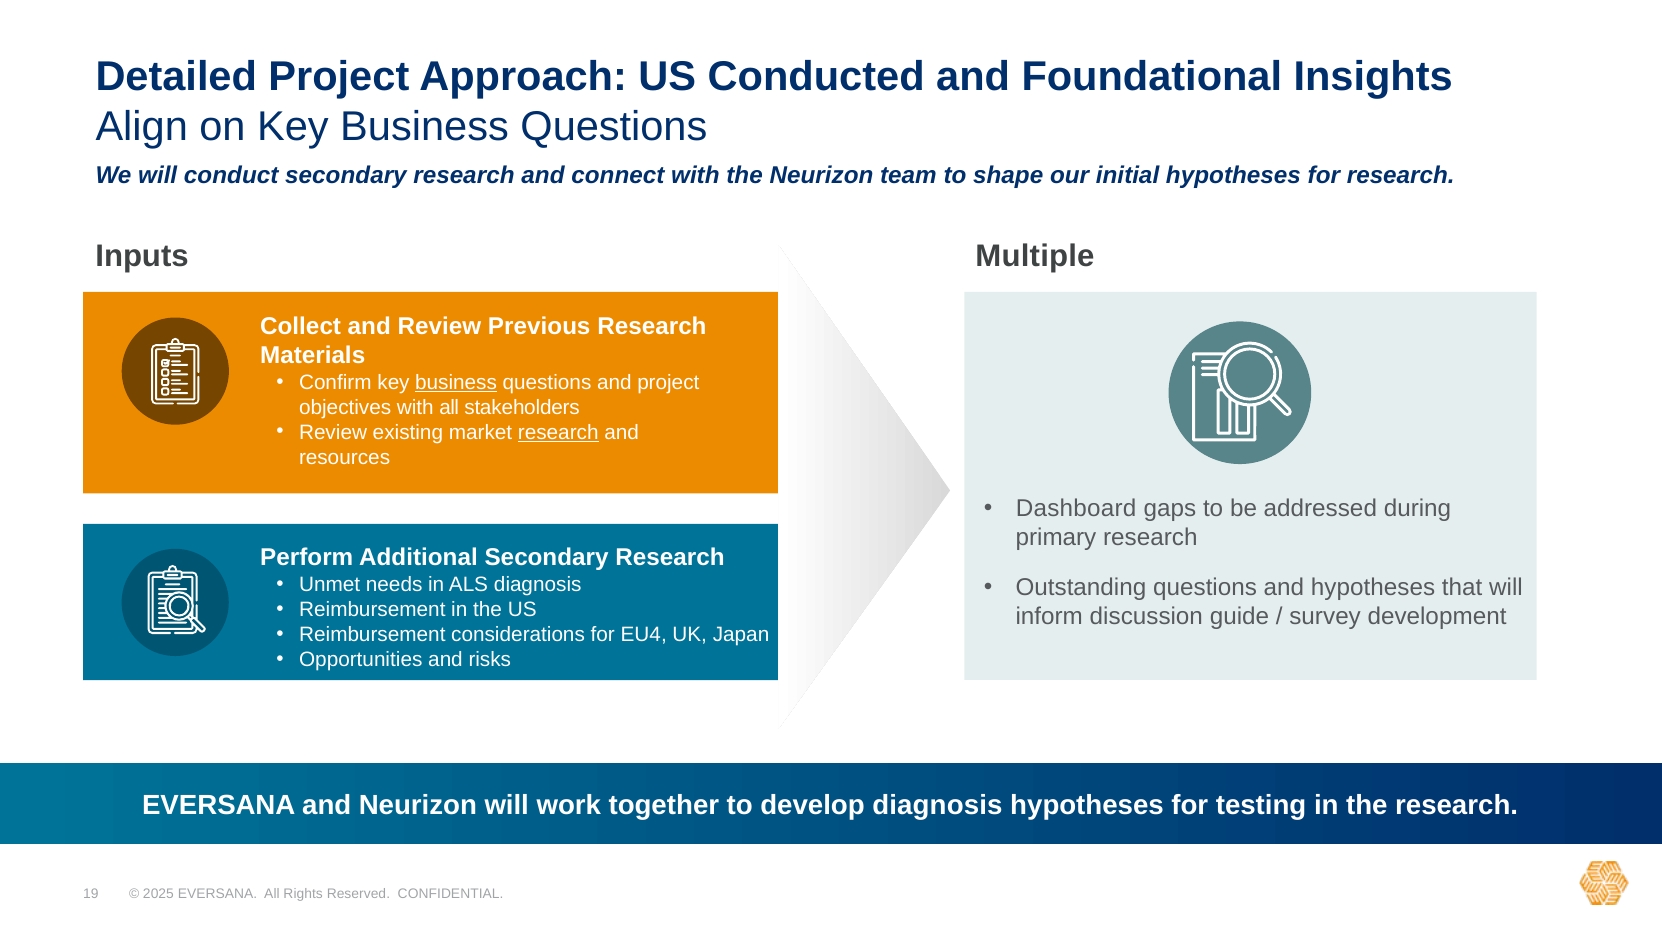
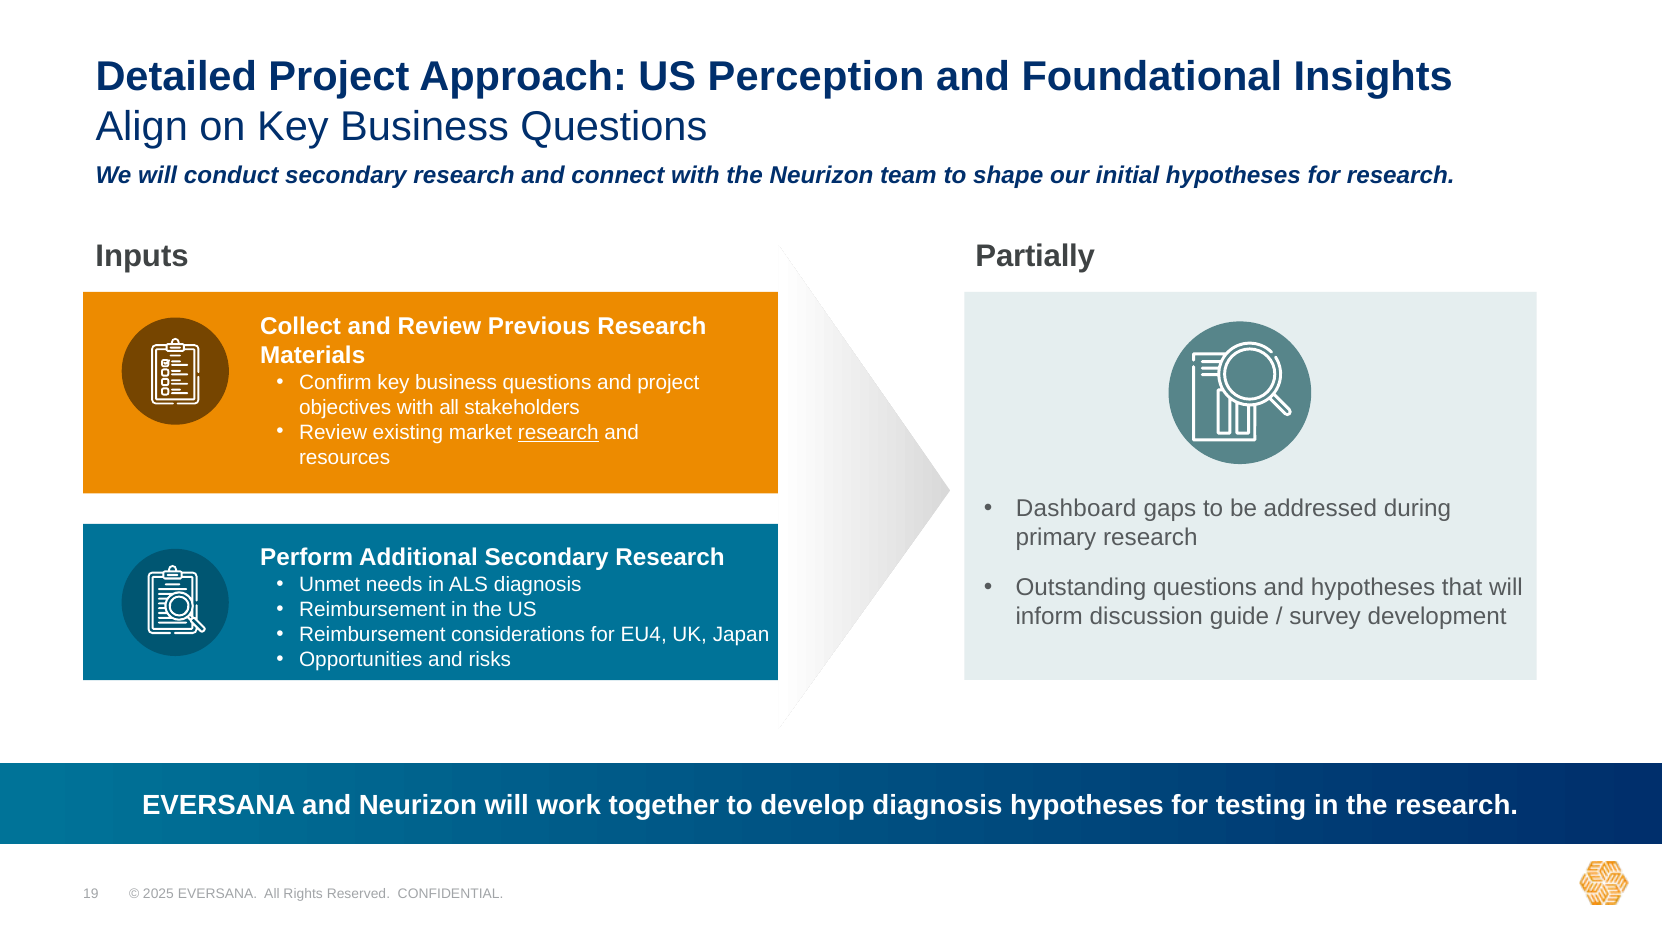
Conducted: Conducted -> Perception (816, 77)
Multiple: Multiple -> Partially (1035, 256)
business underline: present -> none (456, 382)
